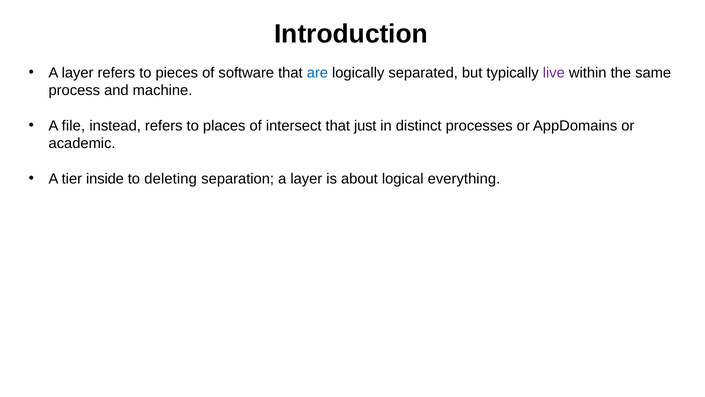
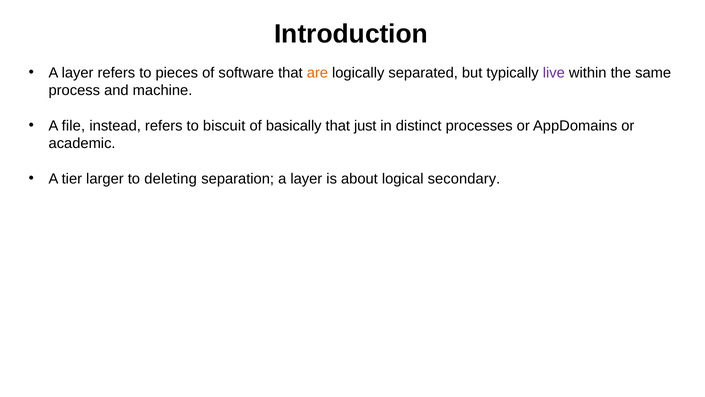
are colour: blue -> orange (317, 73)
places: places -> biscuit (224, 126)
intersect: intersect -> basically (294, 126)
inside: inside -> larger (105, 179)
everything: everything -> secondary (464, 179)
